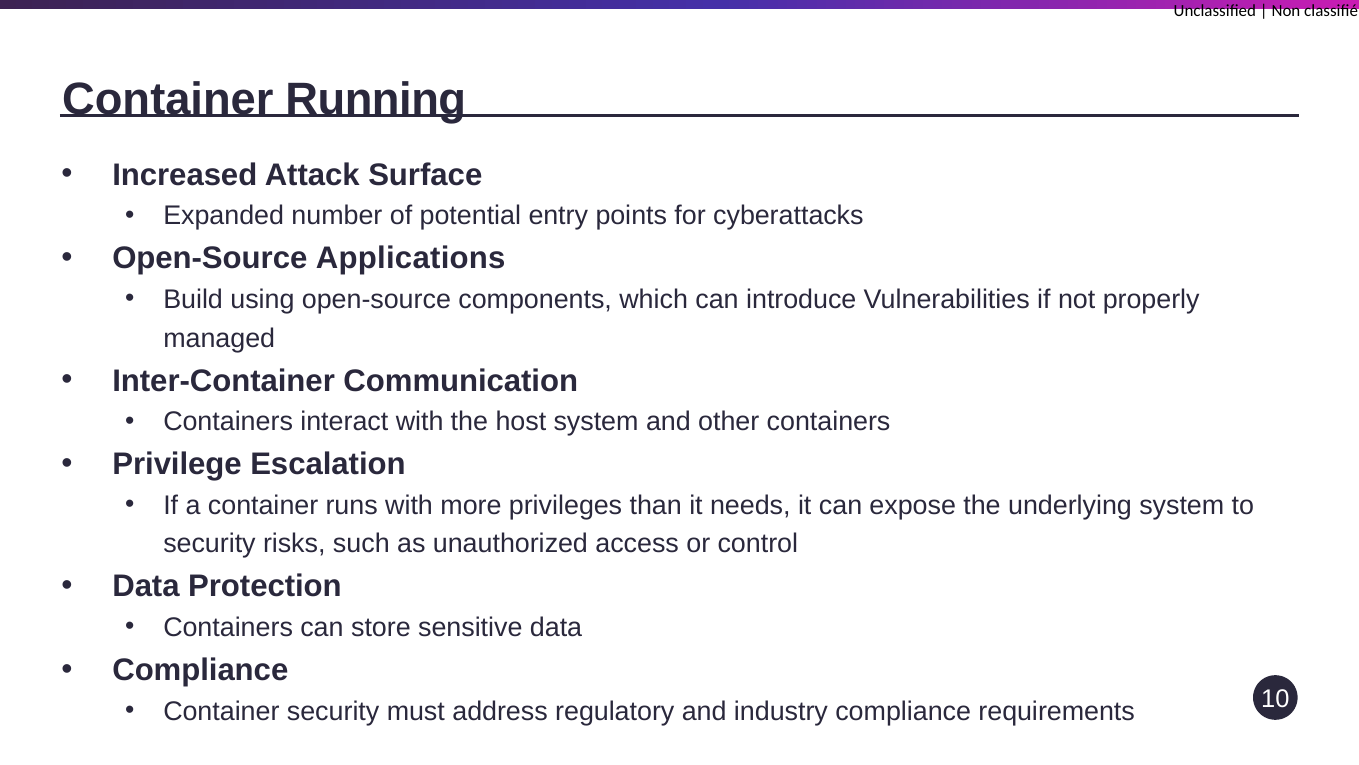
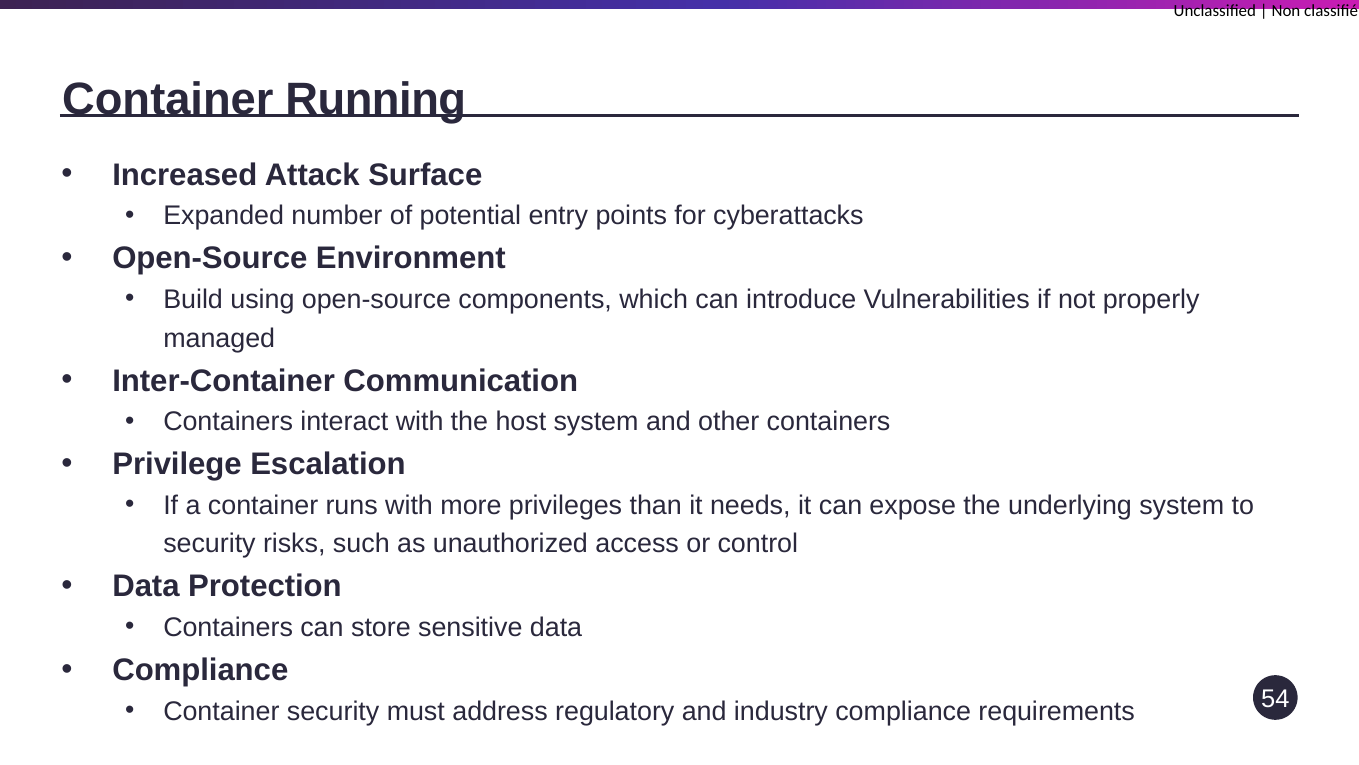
Applications: Applications -> Environment (411, 258)
10: 10 -> 54 (1275, 699)
